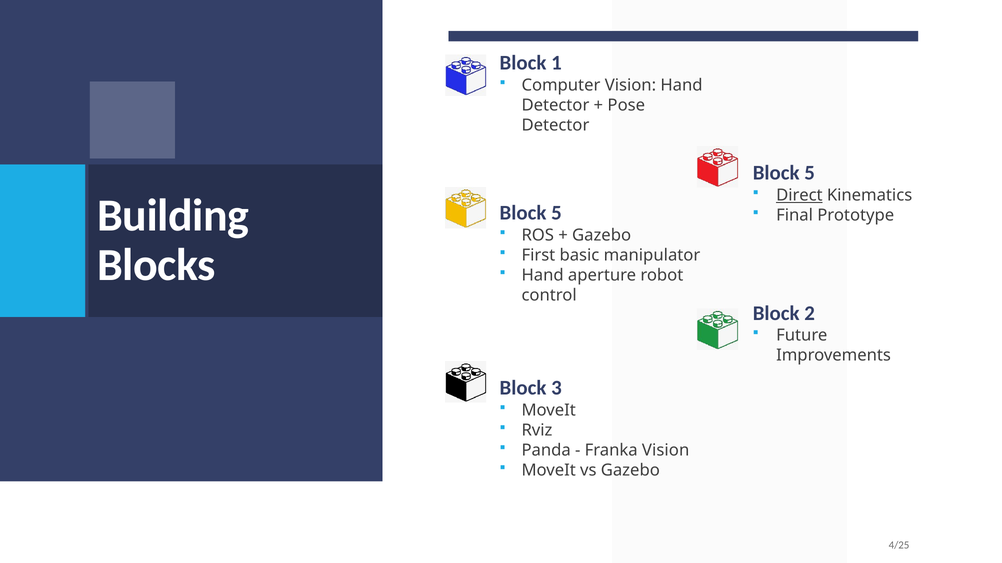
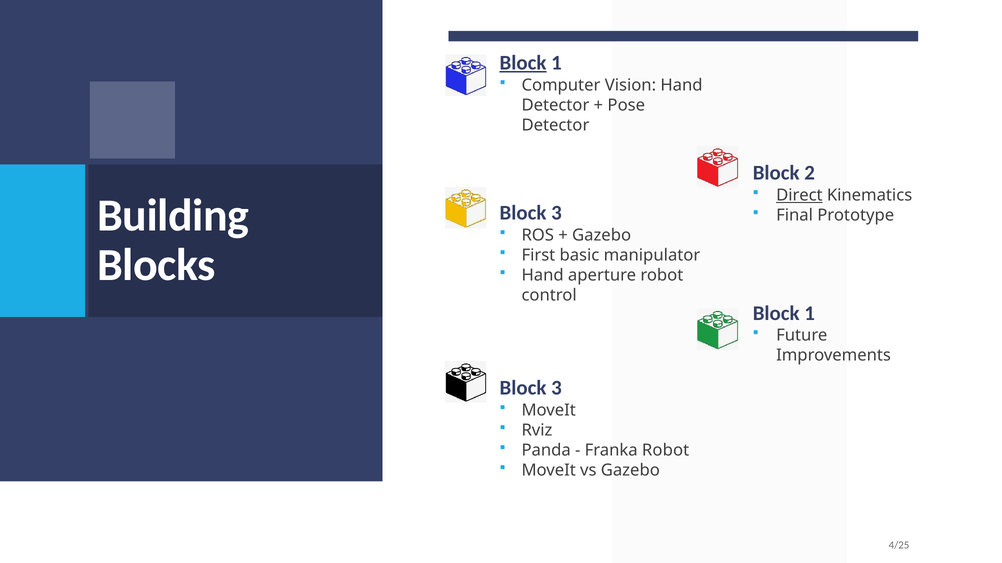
Block underline: none -> present (523, 63)
5: 5 -> 2 (810, 173)
5: 5 -> 3 (556, 213)
2: 2 -> 1 (810, 313)
Franka Vision: Vision -> Robot (666, 451)
